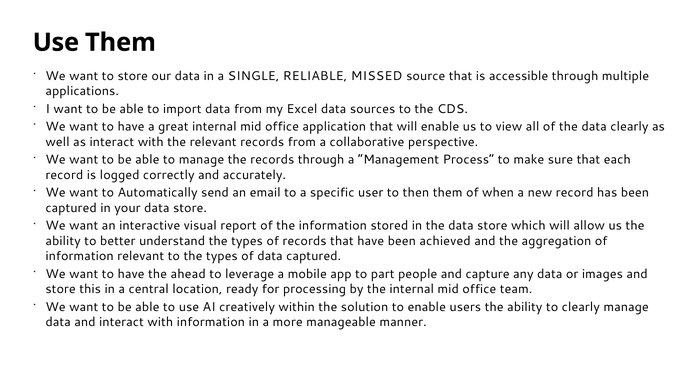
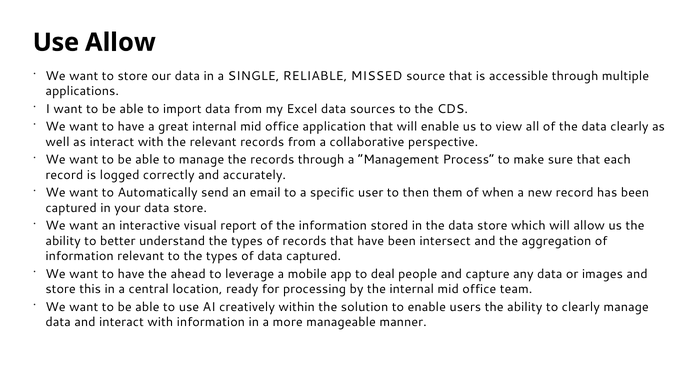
Use Them: Them -> Allow (120, 42)
achieved: achieved -> intersect (445, 241)
part: part -> deal (383, 274)
